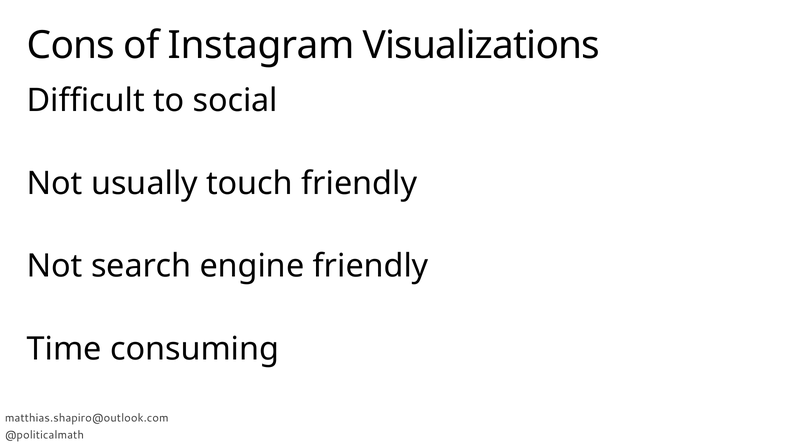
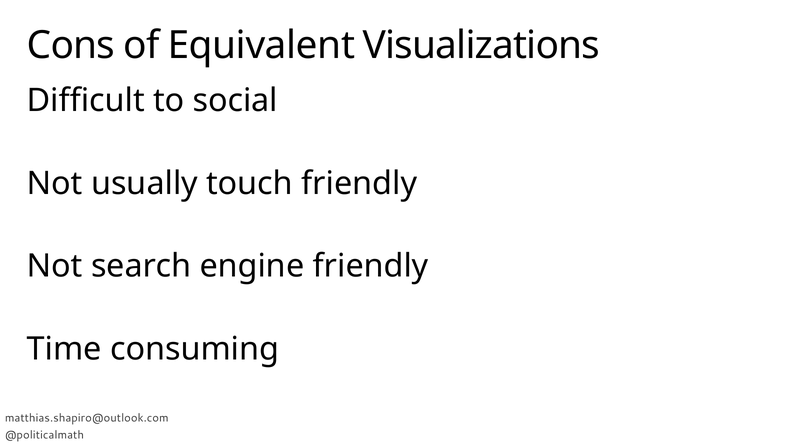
Instagram: Instagram -> Equivalent (261, 45)
